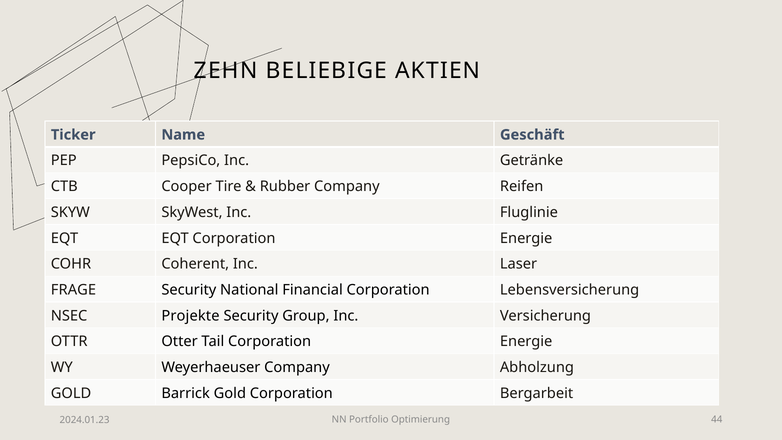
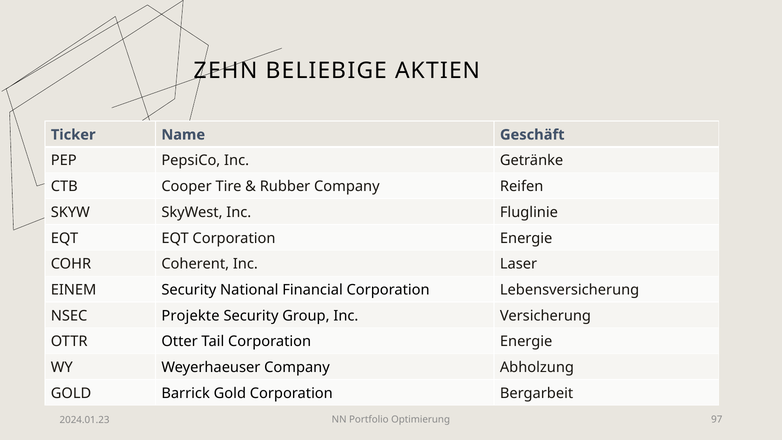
FRAGE: FRAGE -> EINEM (74, 290)
44: 44 -> 97 (717, 419)
